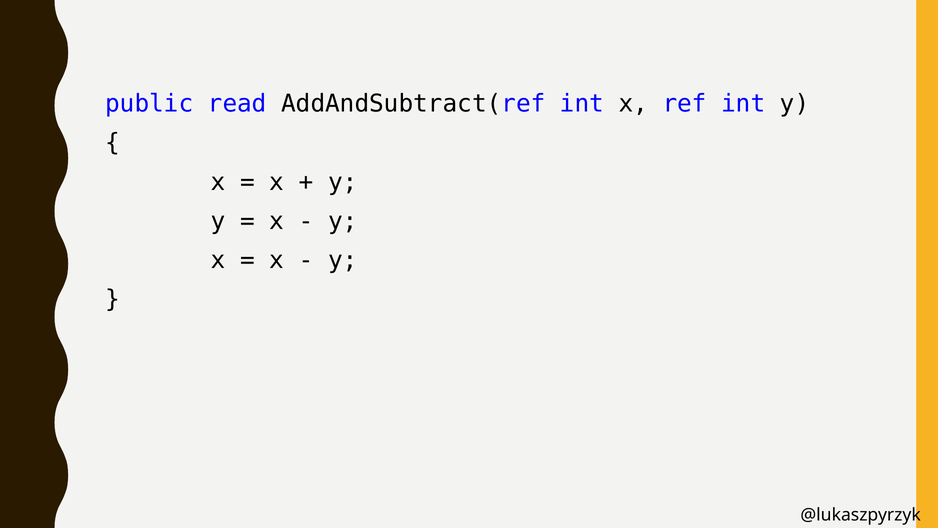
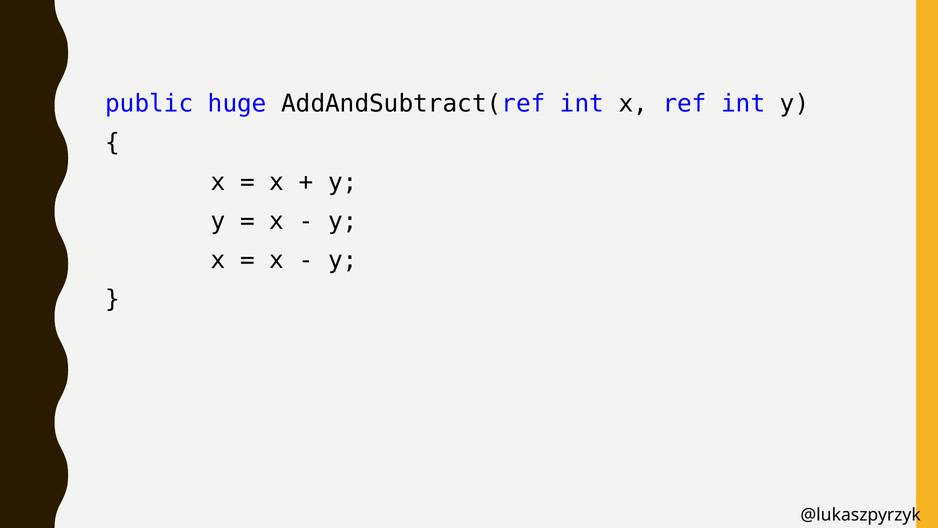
read: read -> huge (237, 104)
